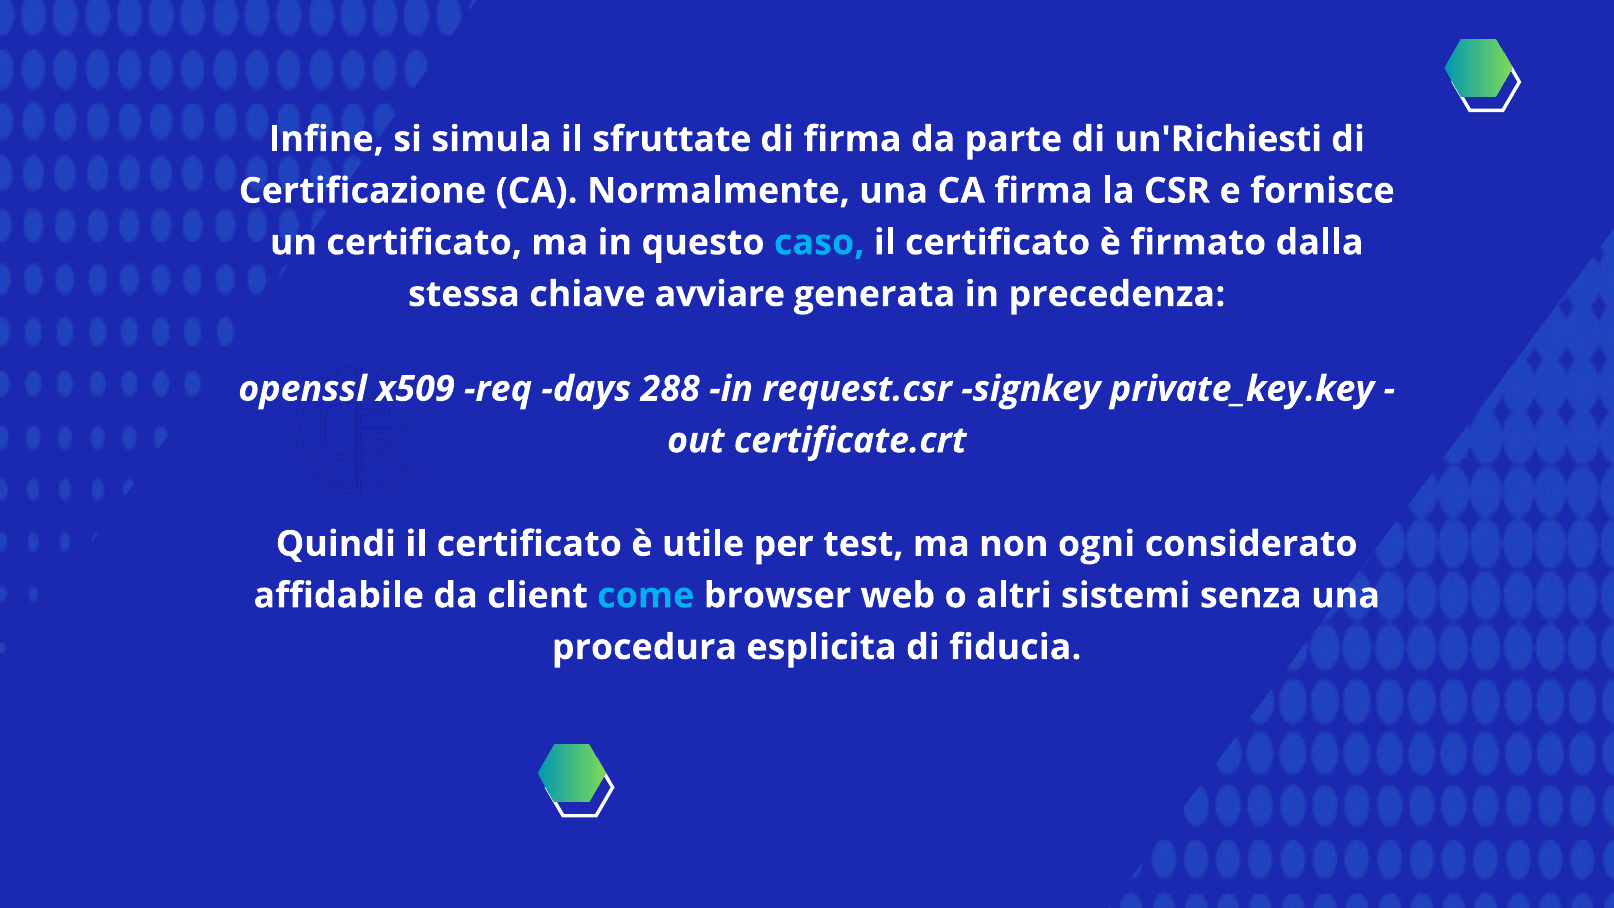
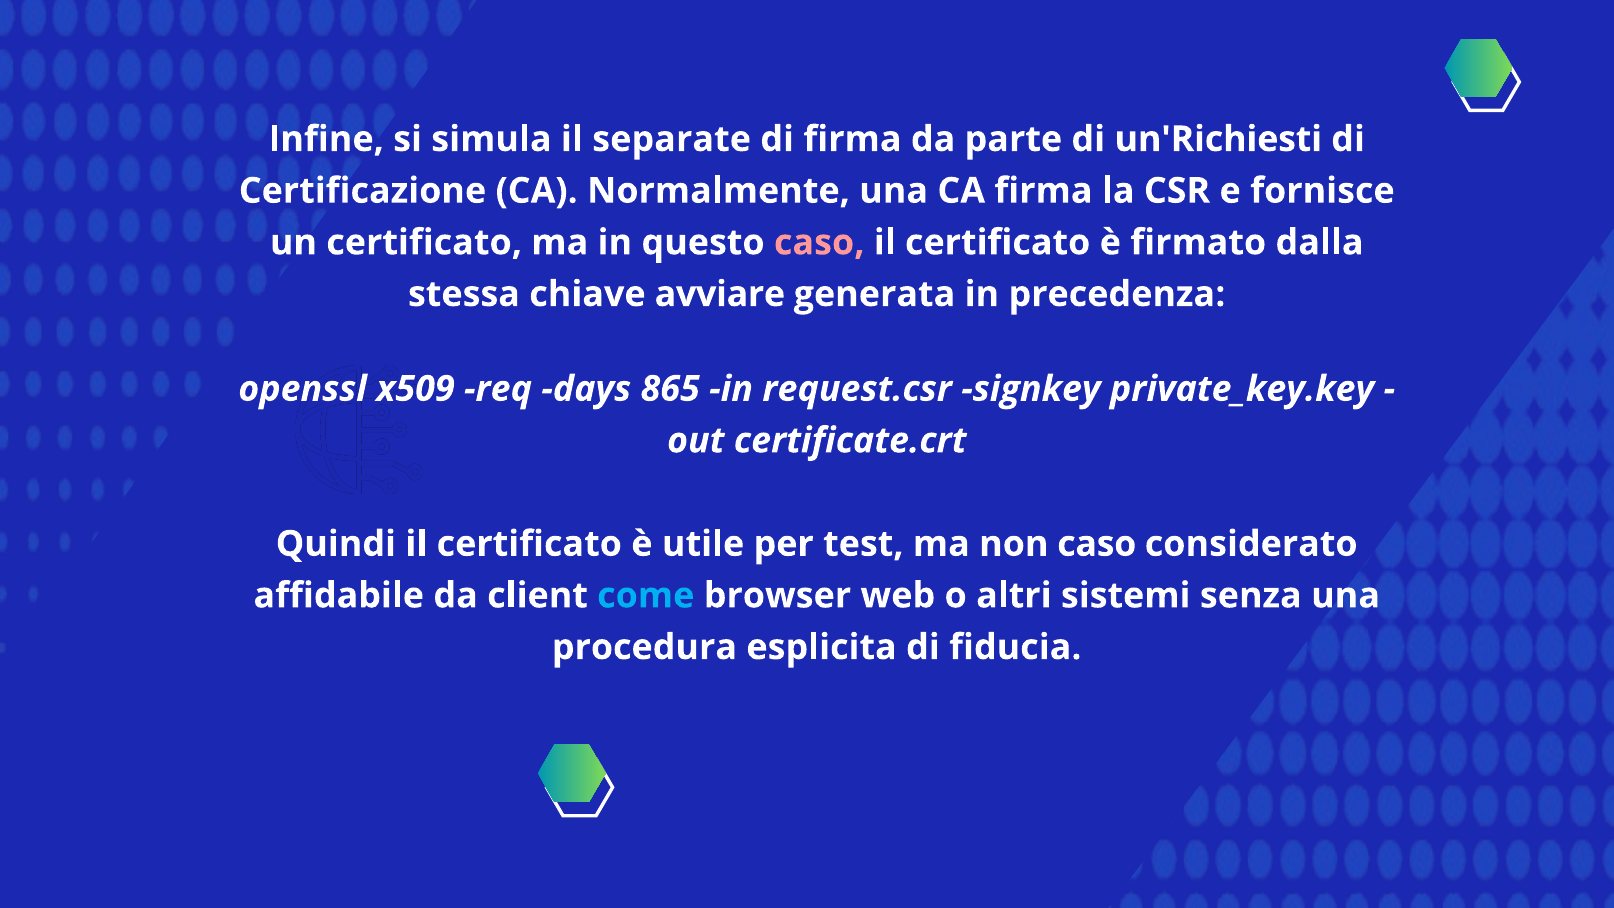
sfruttate: sfruttate -> separate (672, 139)
caso colour: light blue -> pink (819, 242)
288: 288 -> 865 (670, 389)
non ogni: ogni -> caso (1097, 544)
